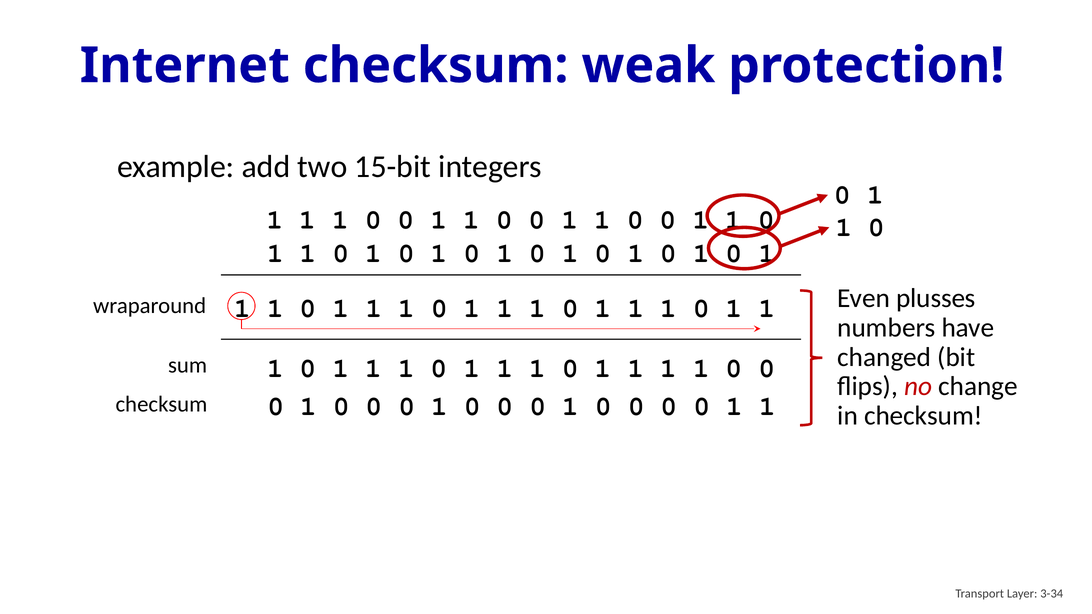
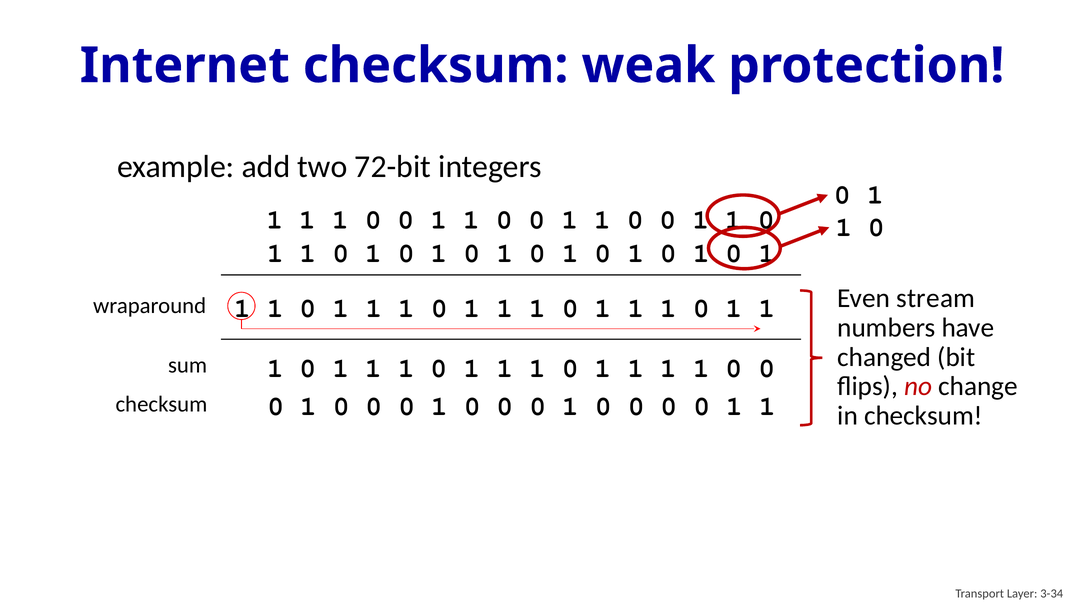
15-bit: 15-bit -> 72-bit (393, 167)
plusses: plusses -> stream (936, 298)
